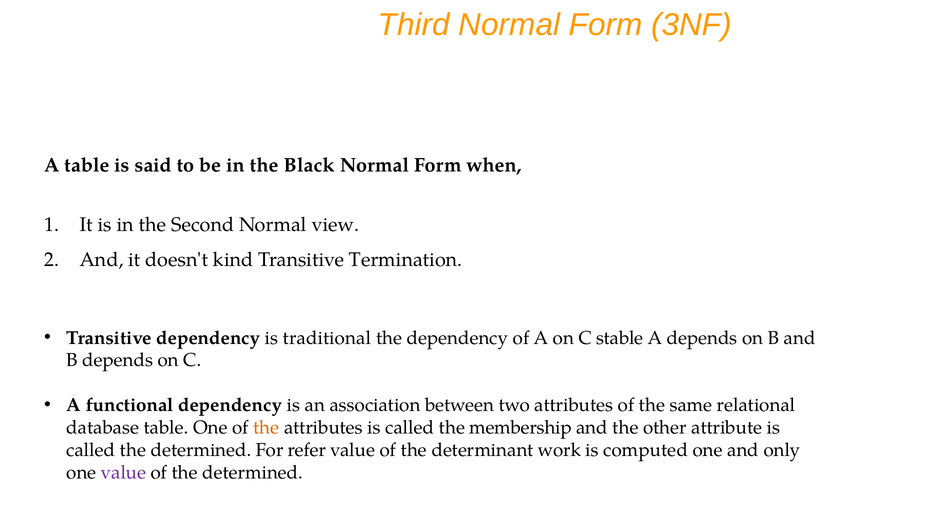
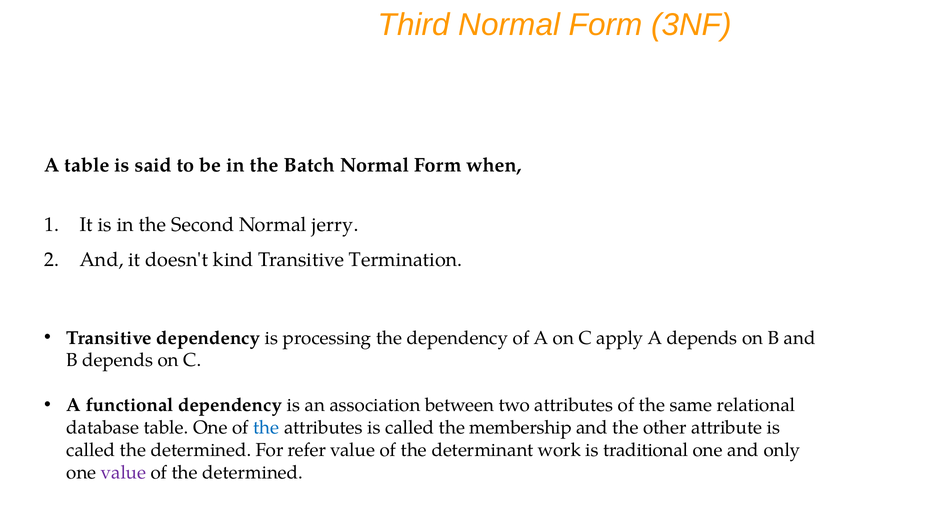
Black: Black -> Batch (309, 165)
view: view -> jerry (335, 225)
traditional: traditional -> processing (327, 338)
stable: stable -> apply (620, 338)
the colour: orange -> blue (266, 428)
computed: computed -> traditional (646, 450)
